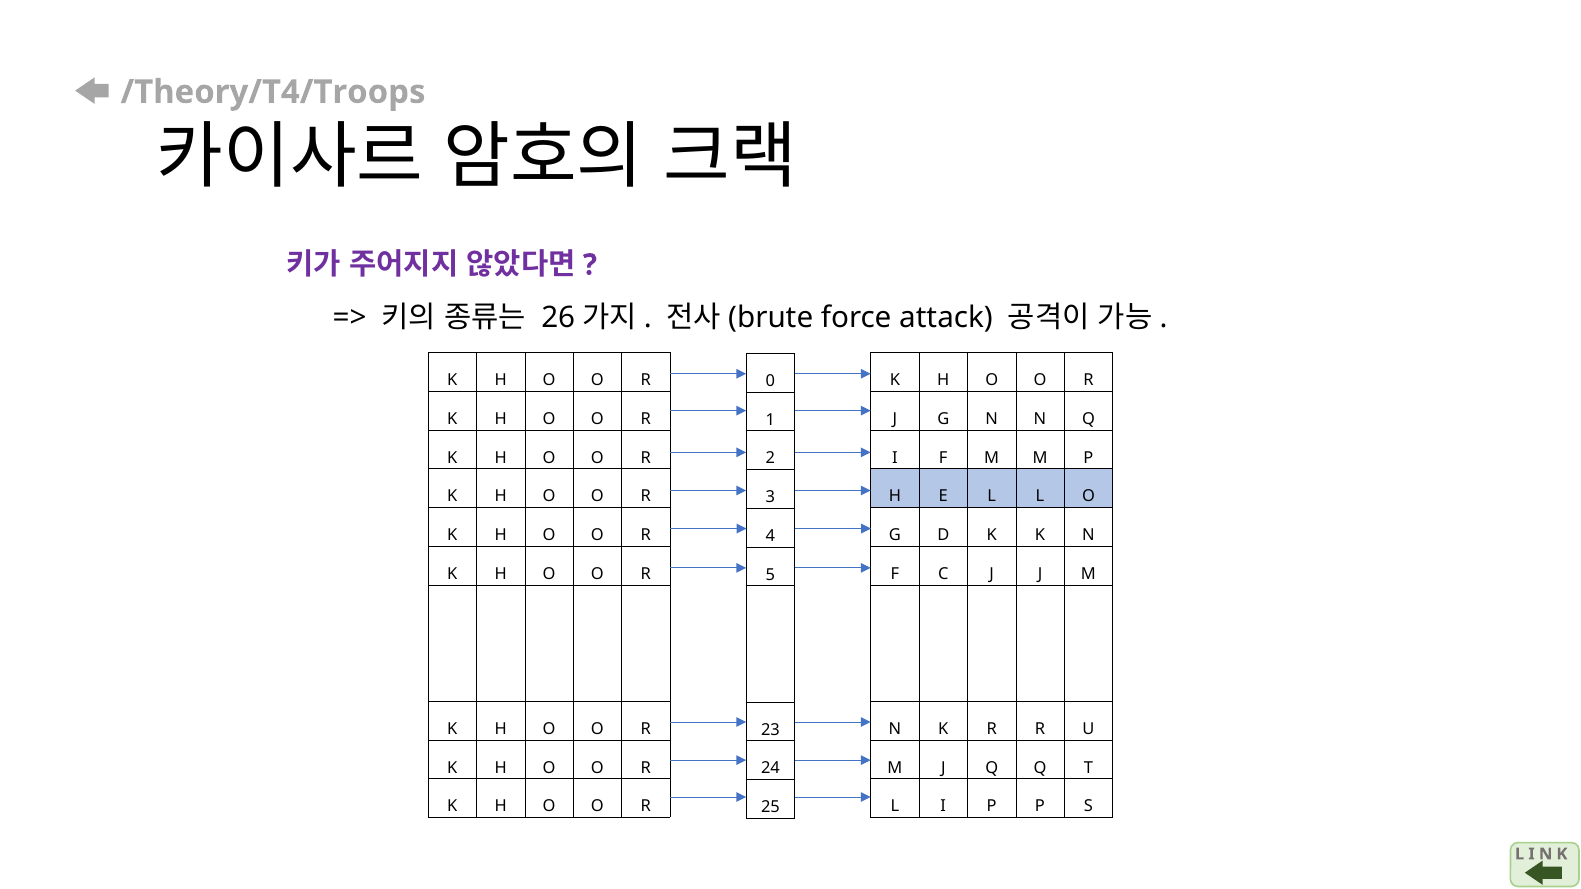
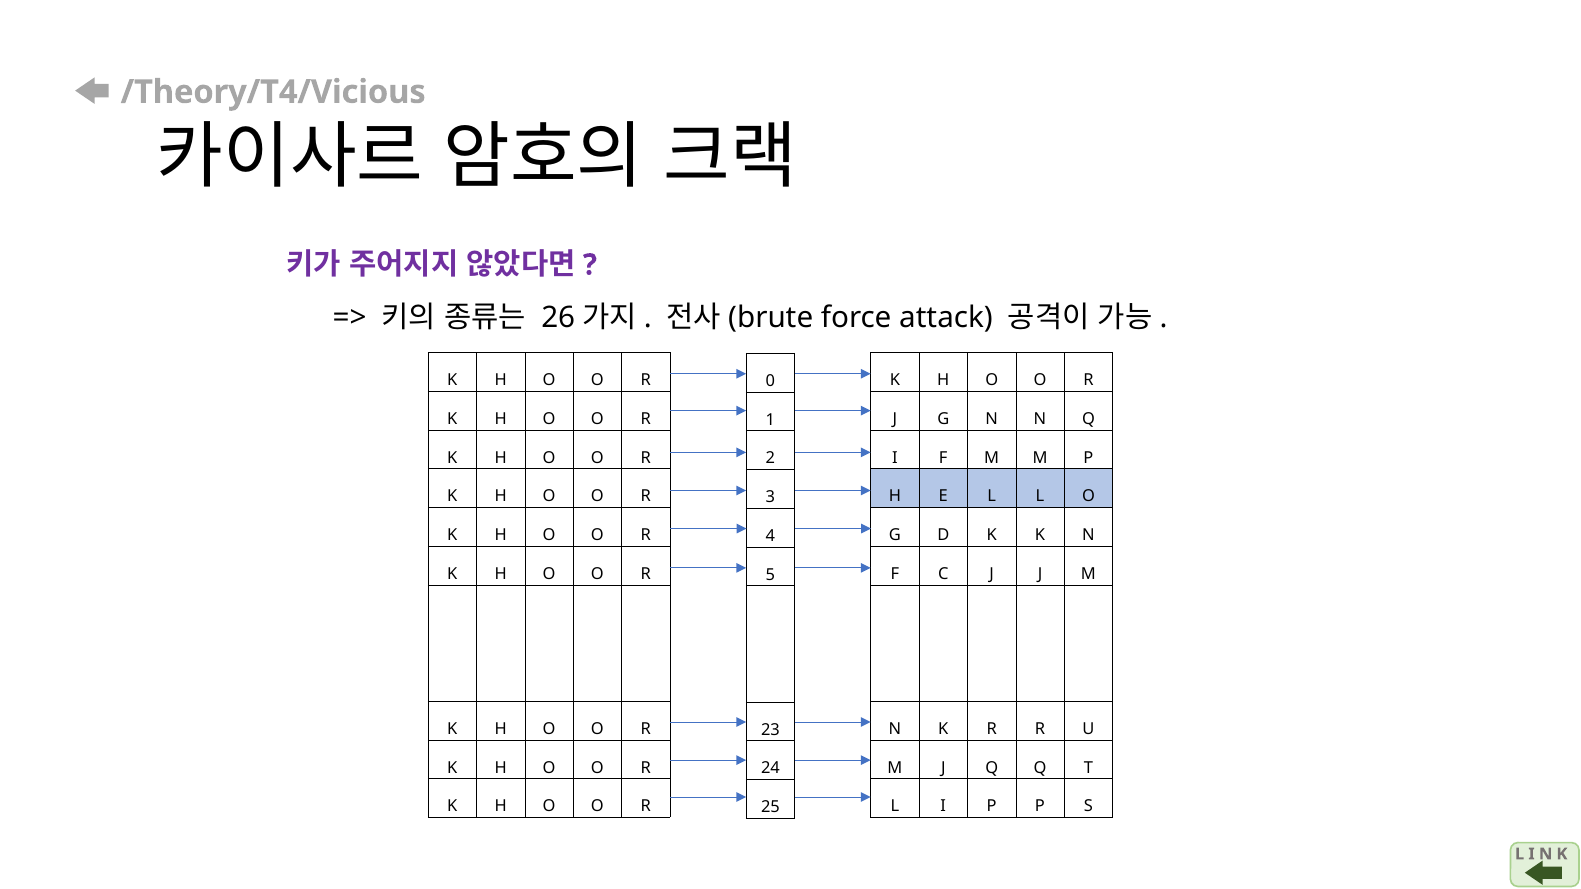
/Theory/T4/Troops: /Theory/T4/Troops -> /Theory/T4/Vicious (273, 92)
